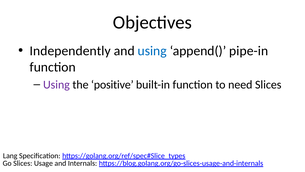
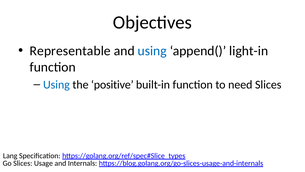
Independently: Independently -> Representable (70, 51)
pipe-in: pipe-in -> light-in (249, 51)
Using colour: purple -> blue (56, 84)
